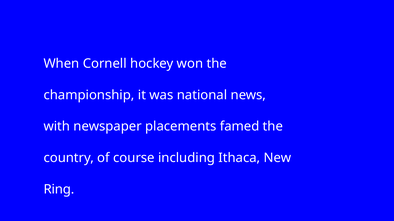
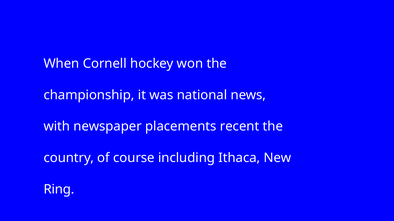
famed: famed -> recent (240, 127)
